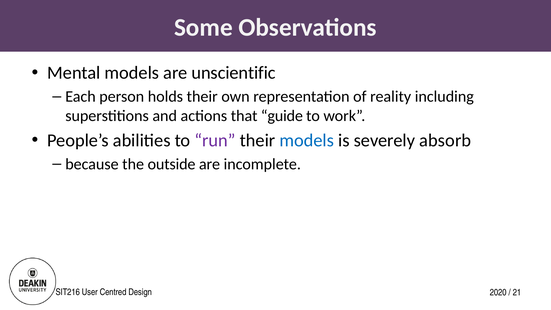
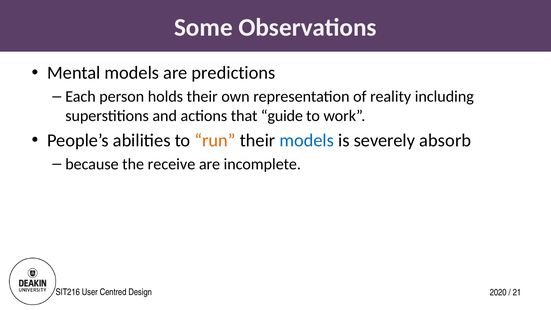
unscientific: unscientific -> predictions (234, 73)
run colour: purple -> orange (215, 140)
outside: outside -> receive (171, 164)
